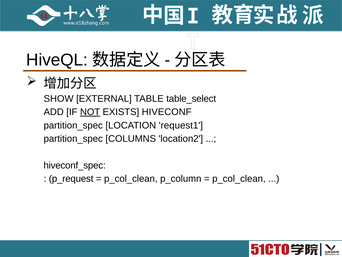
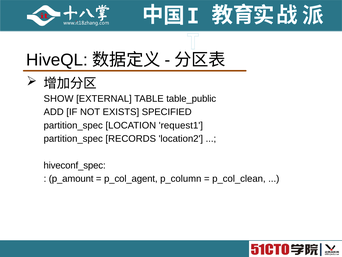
table_select: table_select -> table_public (191, 99)
NOT underline: present -> none (90, 112)
HIVECONF: HIVECONF -> SPECIFIED (167, 112)
COLUMNS: COLUMNS -> RECORDS (131, 138)
p_request: p_request -> p_amount (71, 178)
p_col_clean: p_col_clean -> p_col_agent (131, 178)
